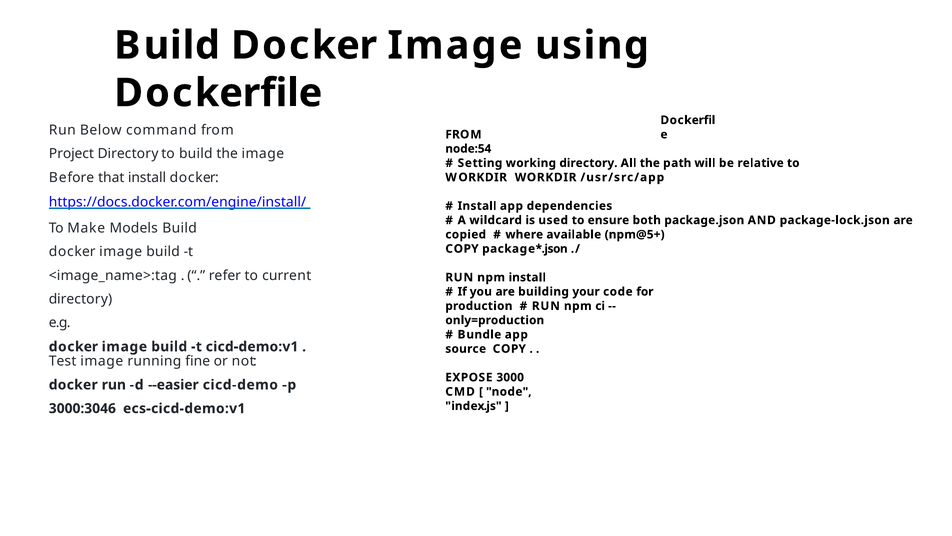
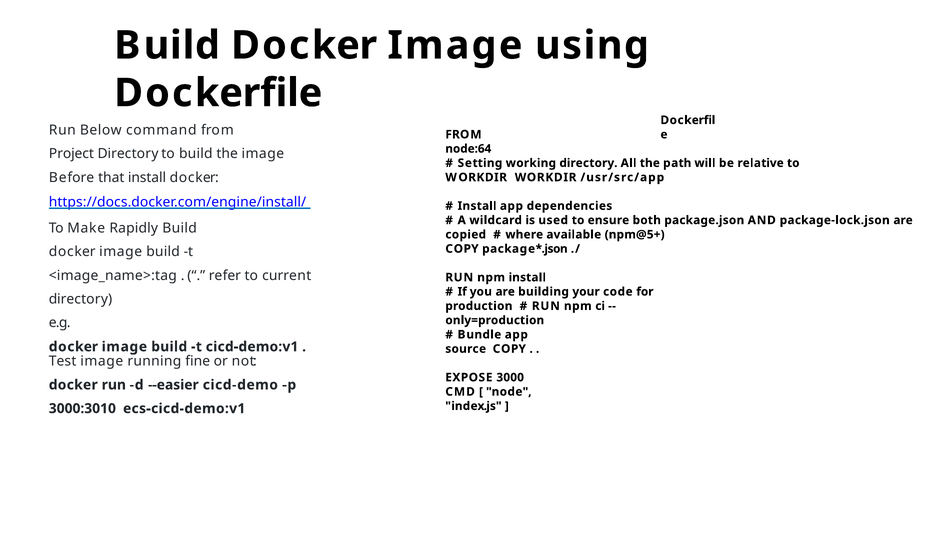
node:54: node:54 -> node:64 (468, 149)
Models: Models -> Rapidly (134, 228)
3000:3046: 3000:3046 -> 3000:3010 (82, 408)
